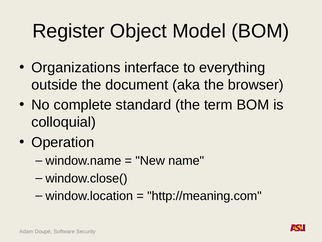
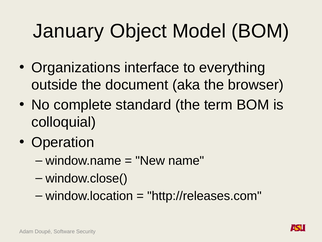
Register: Register -> January (68, 31)
http://meaning.com: http://meaning.com -> http://releases.com (204, 196)
